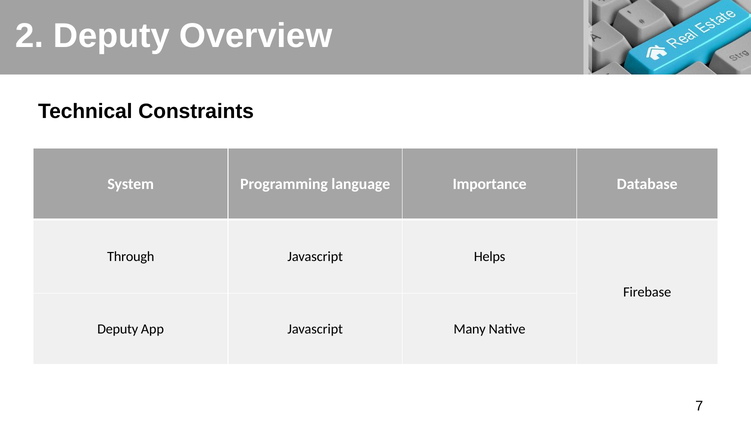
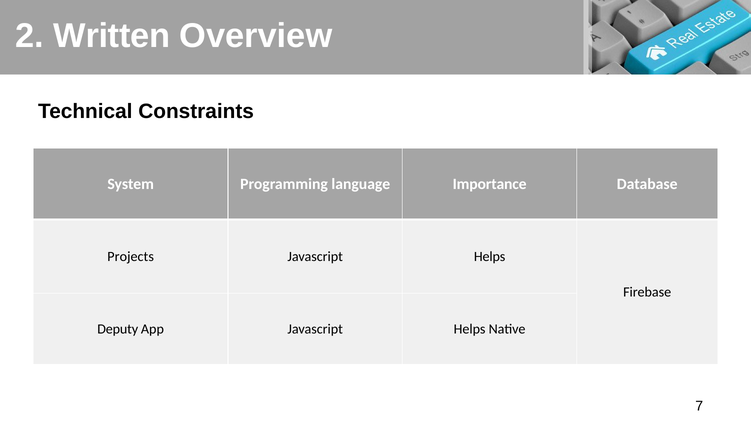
2 Deputy: Deputy -> Written (112, 36)
Through: Through -> Projects (131, 257)
App Javascript Many: Many -> Helps (470, 329)
